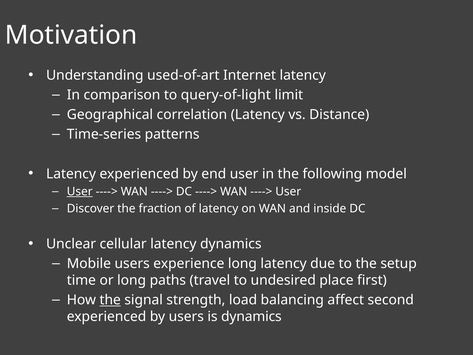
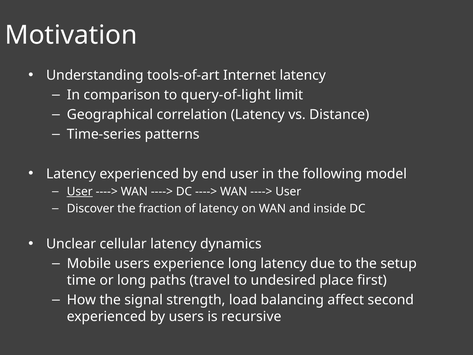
used-of-art: used-of-art -> tools-of-art (183, 75)
the underline: present -> none (110, 300)
is dynamics: dynamics -> recursive (251, 316)
